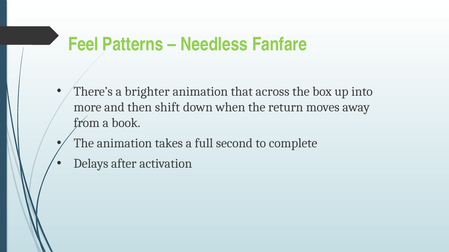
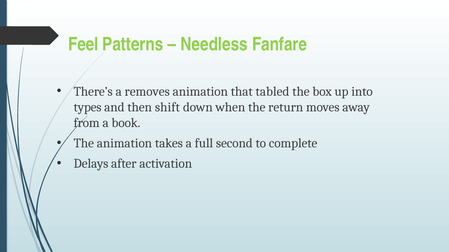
brighter: brighter -> removes (147, 92)
across: across -> tabled (272, 92)
more: more -> types (88, 107)
